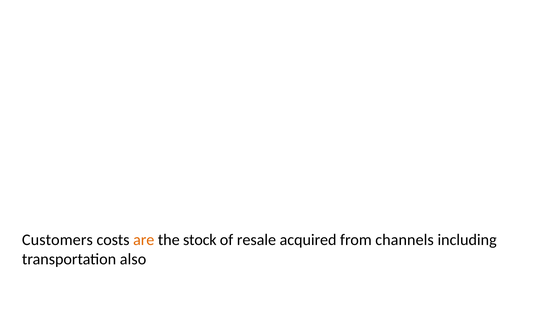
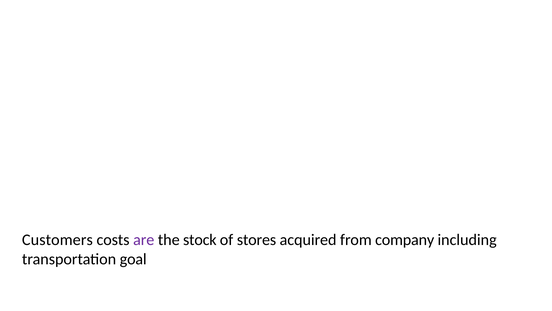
are colour: orange -> purple (144, 239)
resale: resale -> stores (257, 239)
channels: channels -> company (405, 239)
also: also -> goal (133, 259)
